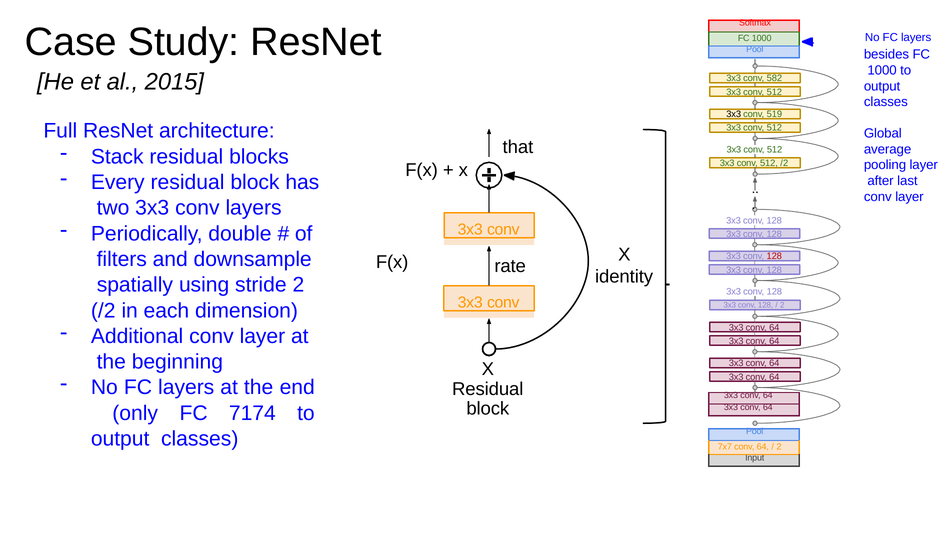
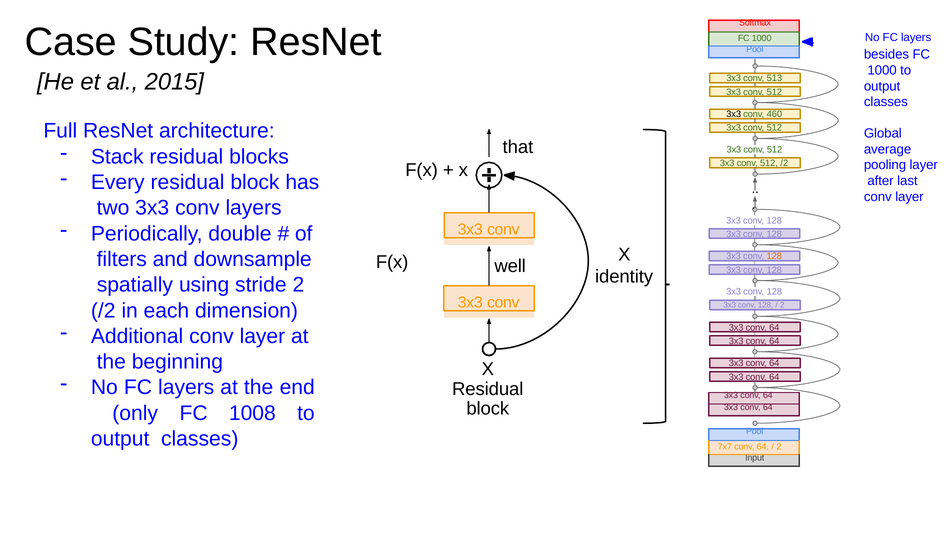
582: 582 -> 513 (774, 78)
519: 519 -> 460 (774, 114)
128 colour: red -> orange (774, 256)
rate: rate -> well (510, 266)
7174: 7174 -> 1008 (252, 413)
